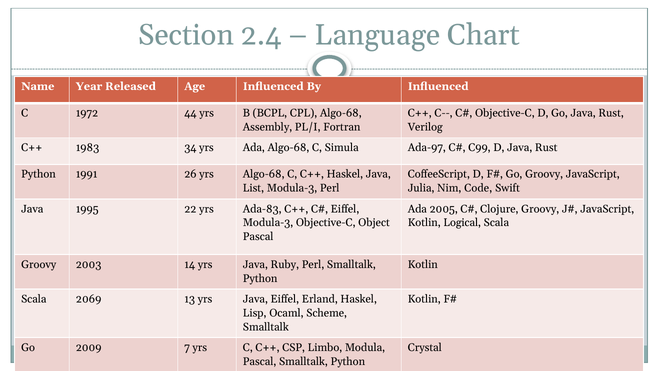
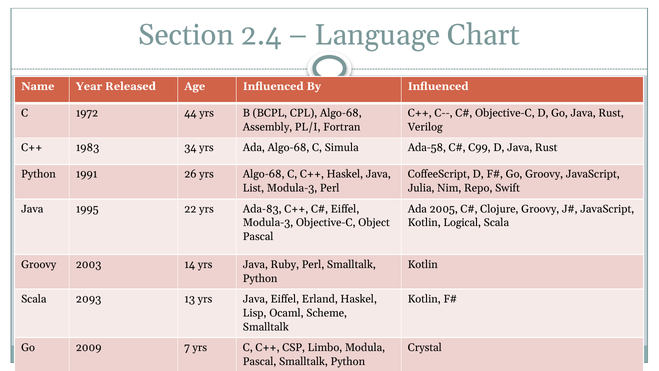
Ada-97: Ada-97 -> Ada-58 (427, 147)
Code: Code -> Repo (478, 188)
2069: 2069 -> 2093 (89, 299)
